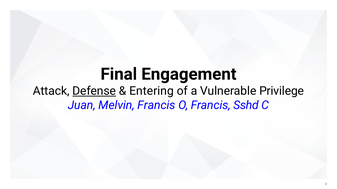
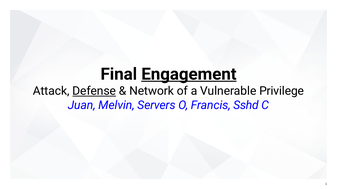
Engagement underline: none -> present (189, 74)
Entering: Entering -> Network (152, 91)
Melvin Francis: Francis -> Servers (157, 106)
